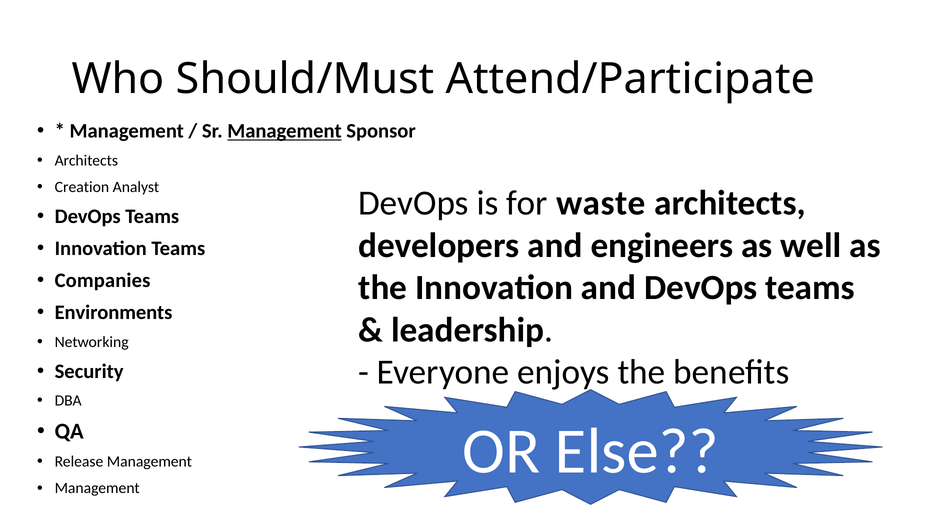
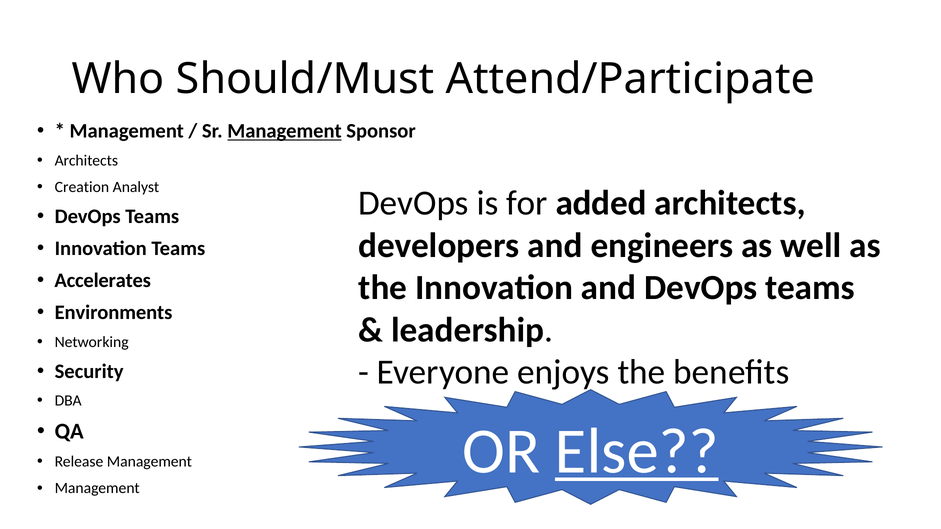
waste: waste -> added (601, 203)
Companies: Companies -> Accelerates (103, 281)
Else underline: none -> present (637, 452)
